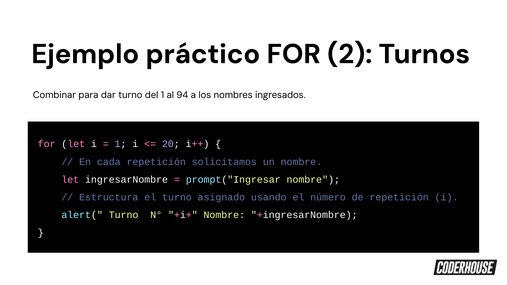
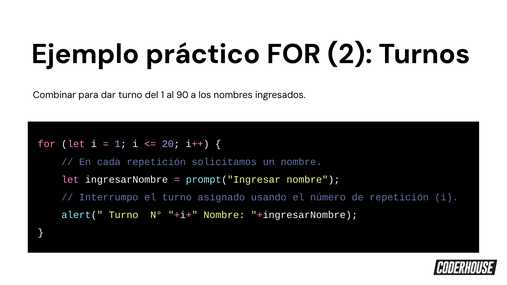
94: 94 -> 90 (182, 95)
Estructura: Estructura -> Interrumpo (109, 197)
